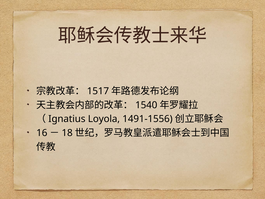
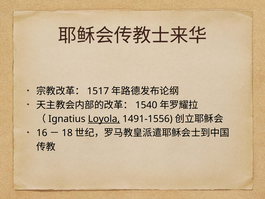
Loyola underline: none -> present (104, 119)
